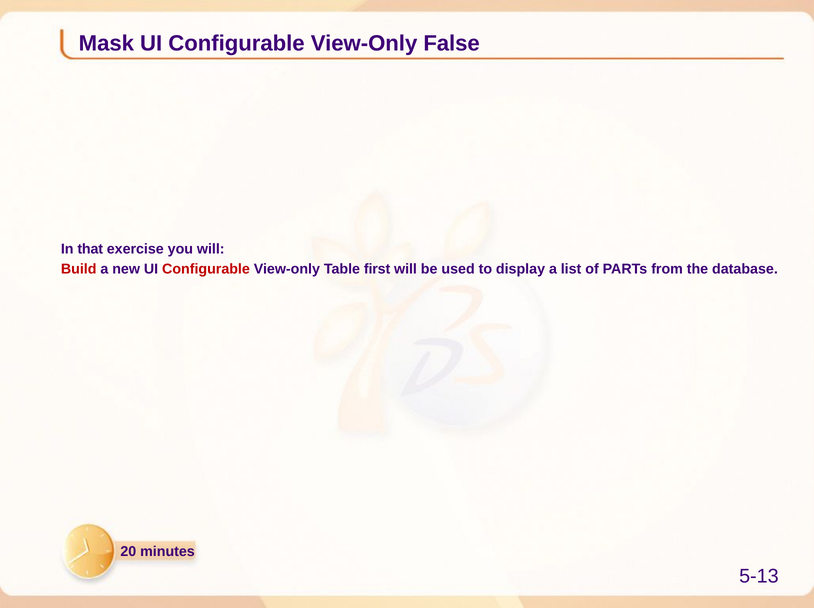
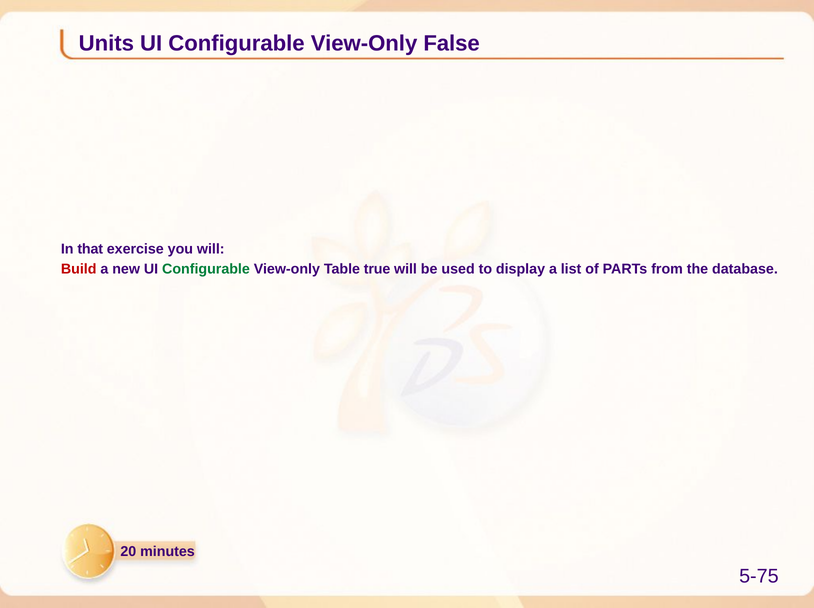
Mask: Mask -> Units (106, 43)
Configurable colour: red -> green (206, 269)
first: first -> true (377, 269)
5-13: 5-13 -> 5-75 (759, 576)
